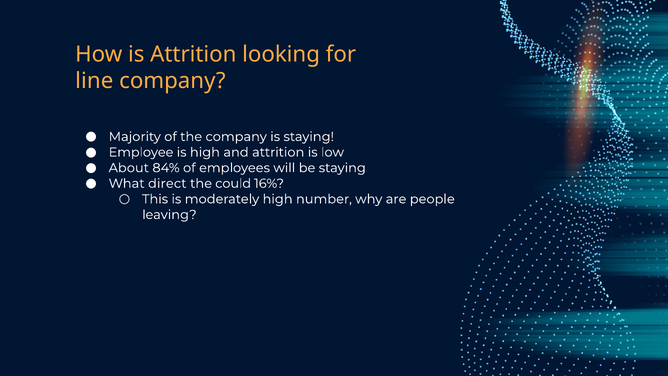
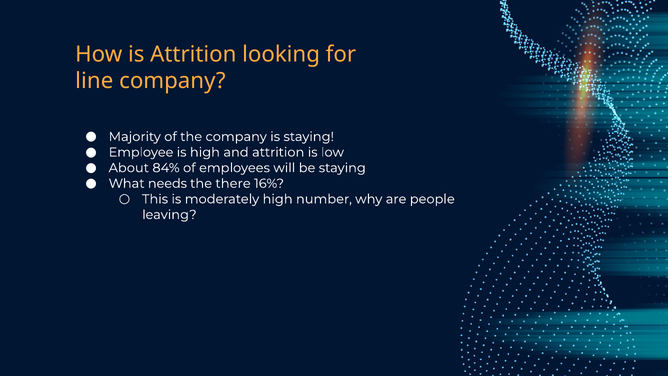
direct: direct -> needs (167, 183)
could: could -> there (233, 183)
